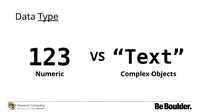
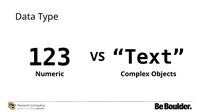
Type underline: present -> none (48, 17)
